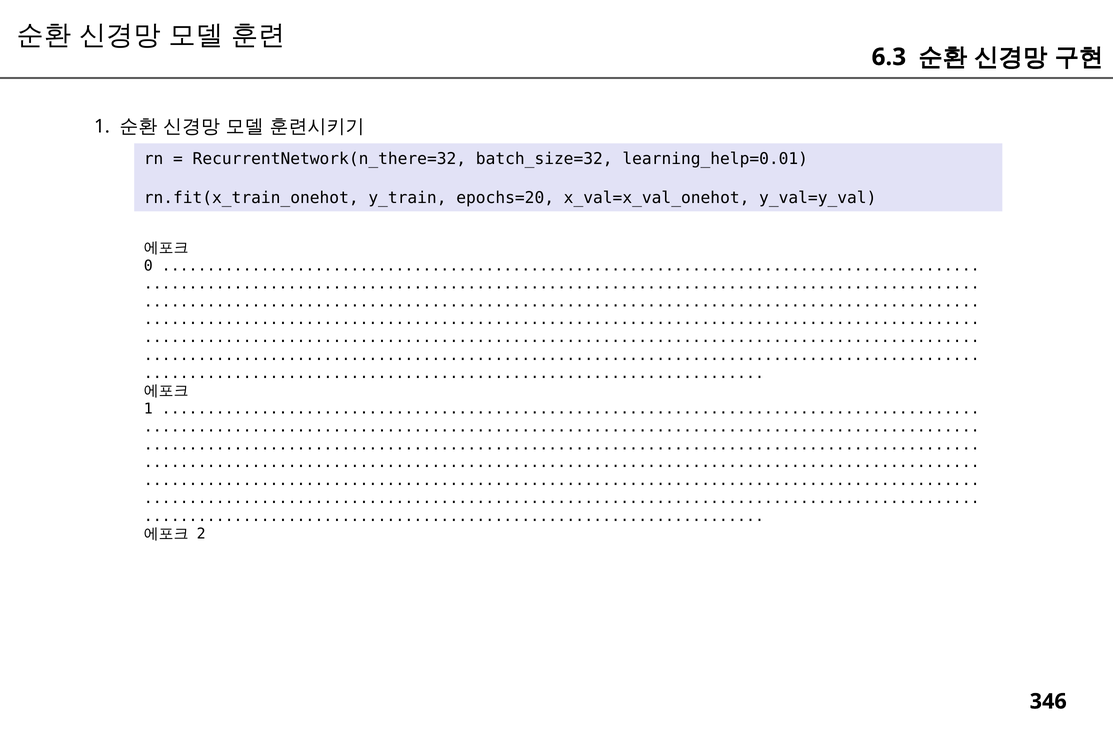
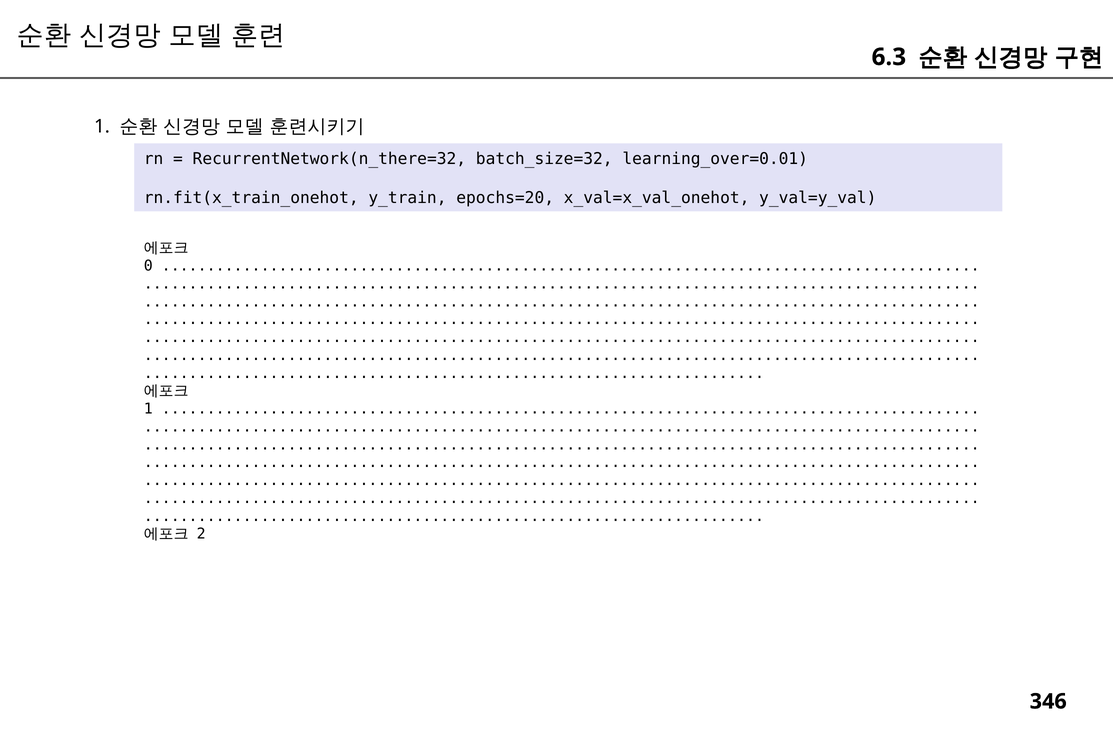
learning_help=0.01: learning_help=0.01 -> learning_over=0.01 (715, 159)
